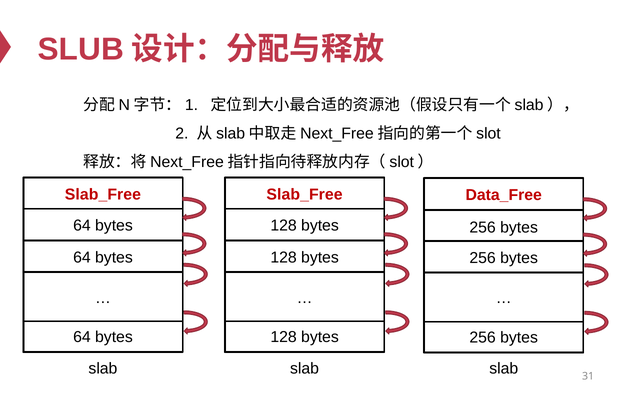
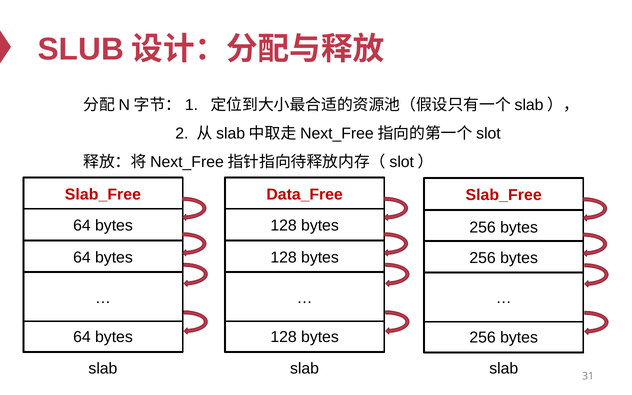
Slab_Free: Slab_Free -> Data_Free (305, 195)
Data_Free: Data_Free -> Slab_Free (504, 195)
